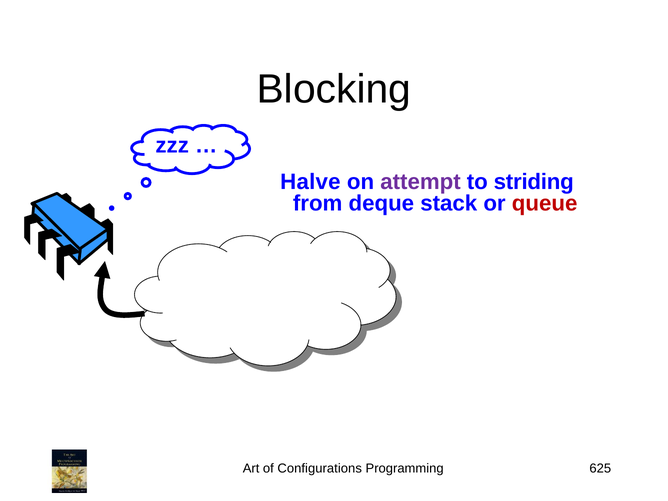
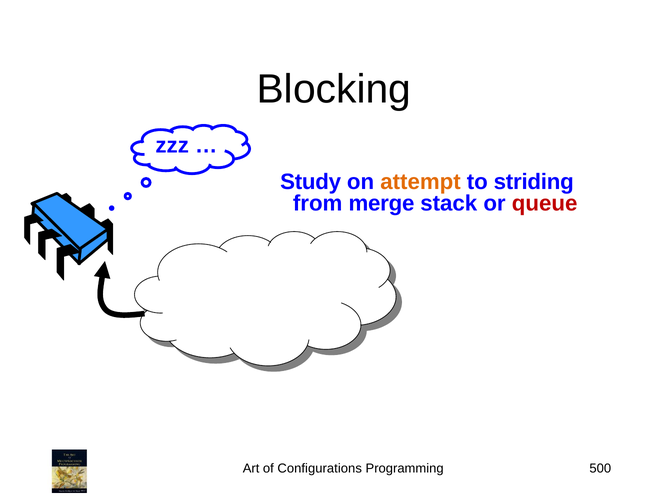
Halve: Halve -> Study (311, 182)
attempt colour: purple -> orange (421, 182)
deque: deque -> merge (381, 203)
625: 625 -> 500 (600, 469)
